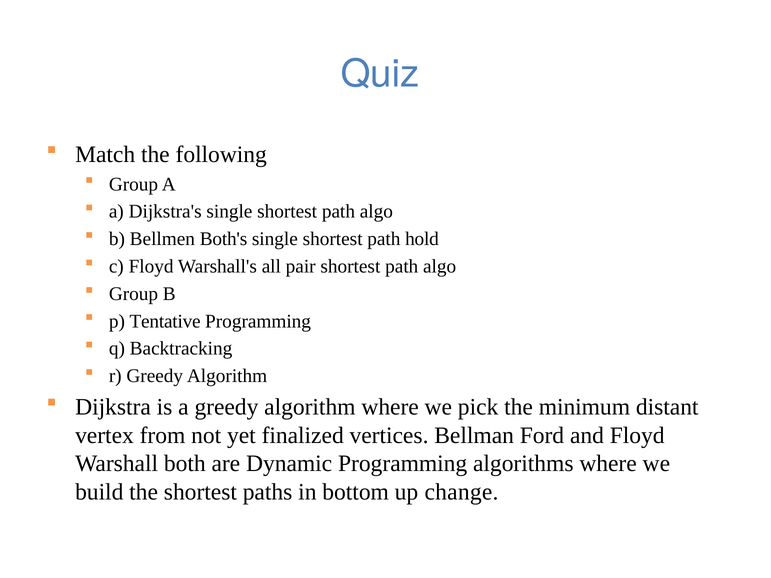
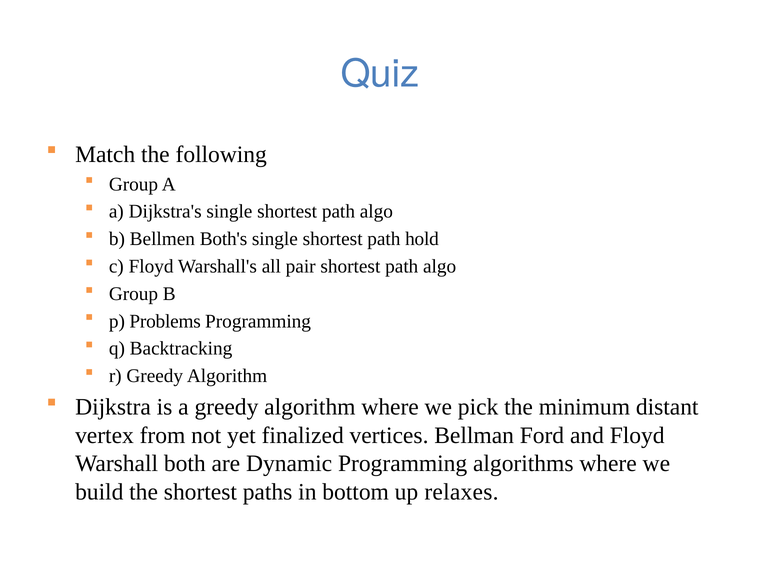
Tentative: Tentative -> Problems (165, 321)
change: change -> relaxes (461, 492)
